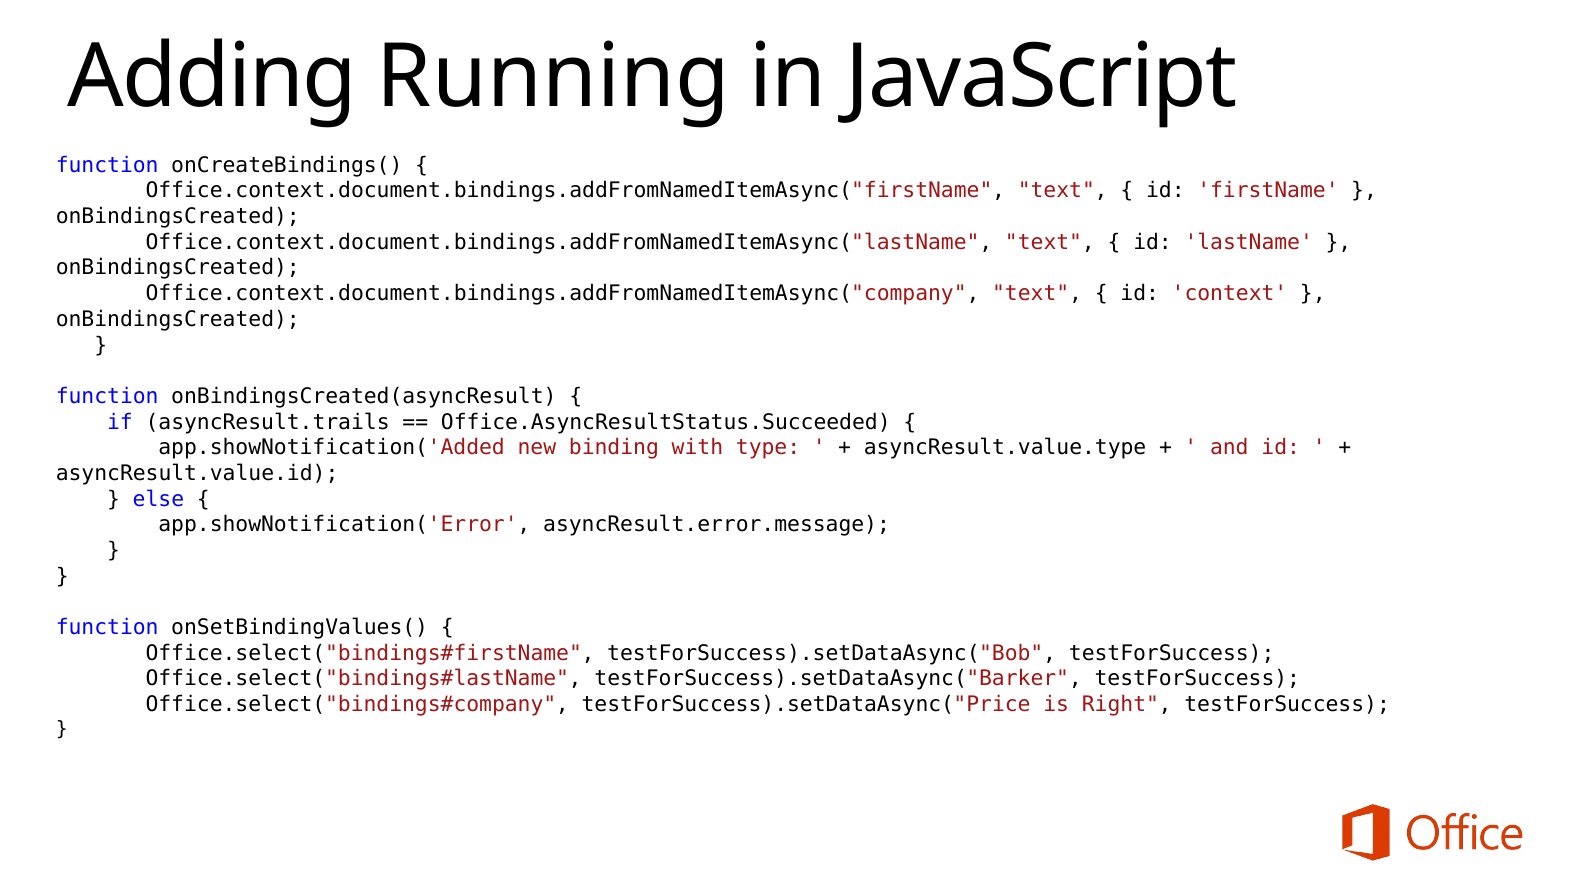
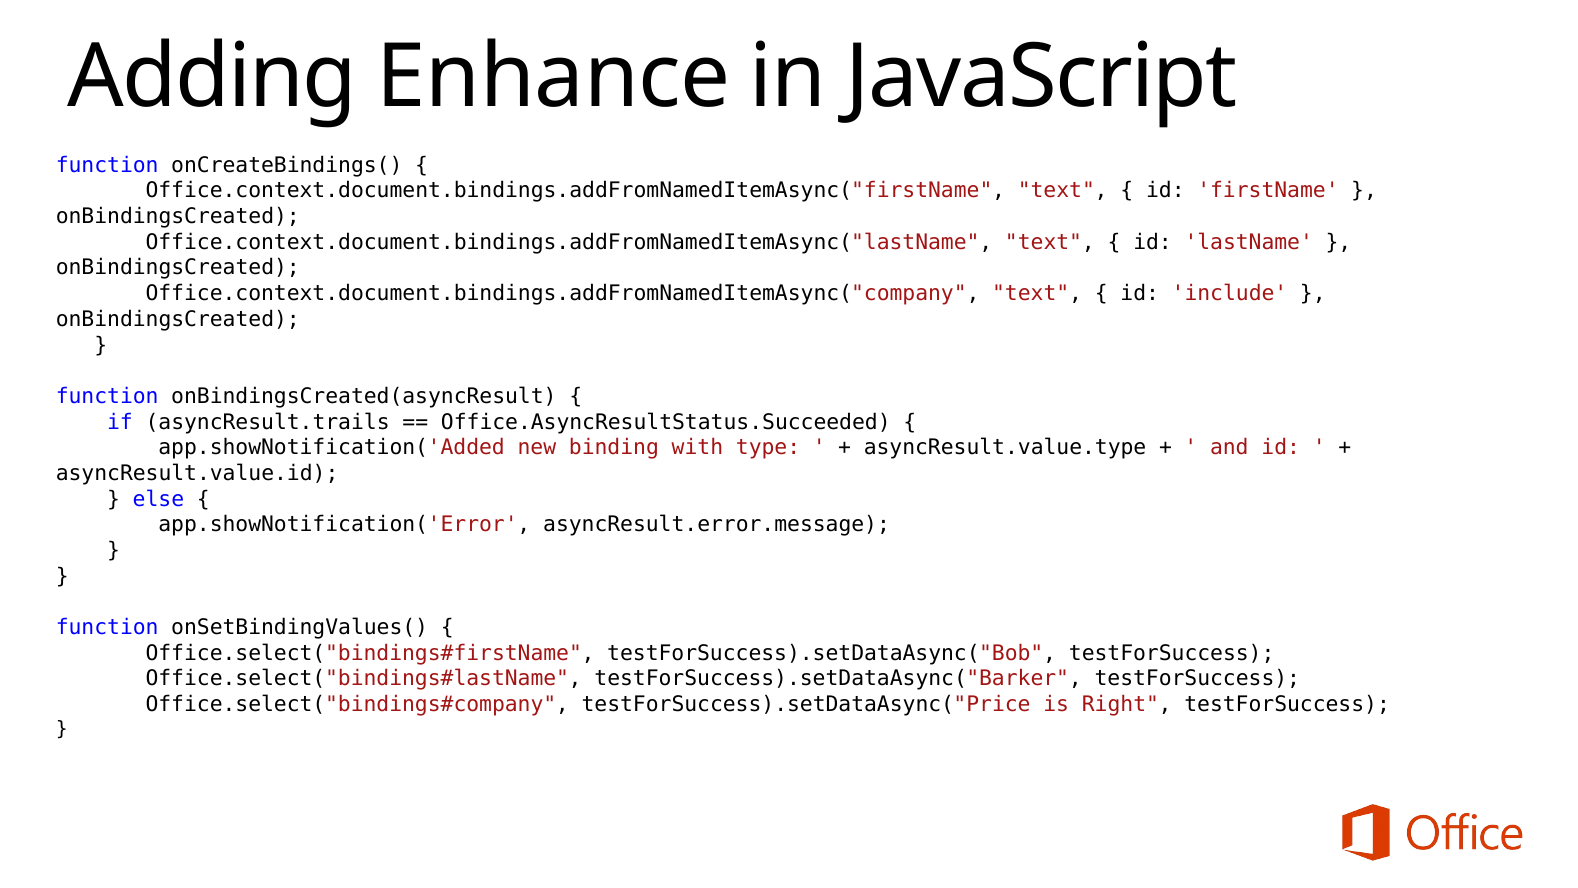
Running: Running -> Enhance (554, 77)
context: context -> include (1230, 294)
